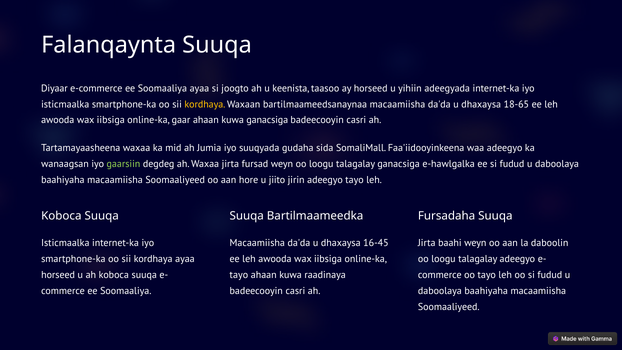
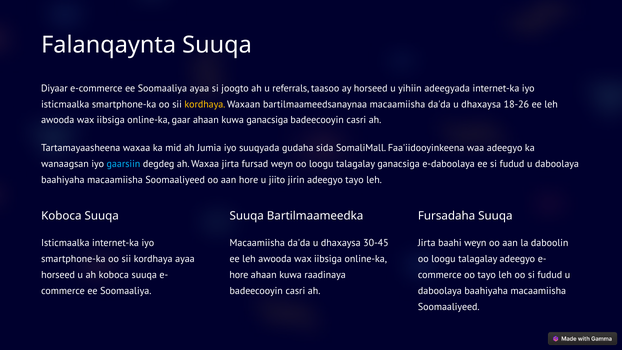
keenista: keenista -> referrals (291, 88)
18-65: 18-65 -> 18-26 (516, 104)
gaarsiin colour: light green -> light blue (123, 164)
e-hawlgalka: e-hawlgalka -> e-daboolaya (449, 164)
16-45: 16-45 -> 30-45 (376, 243)
tayo: tayo -> hore (239, 275)
